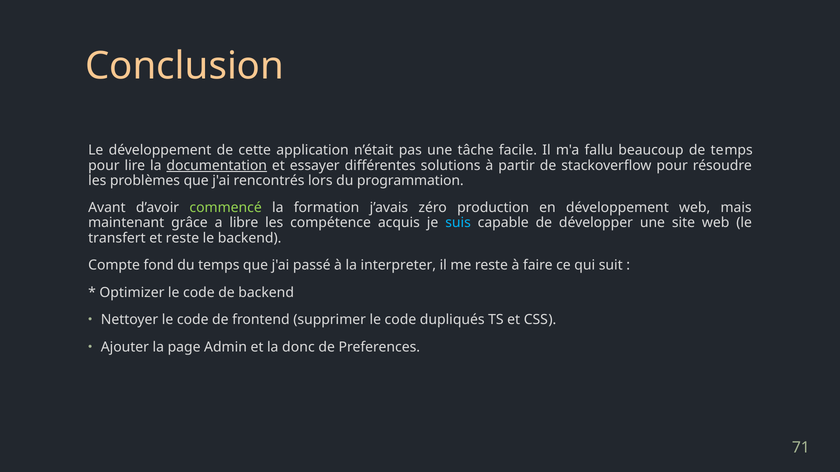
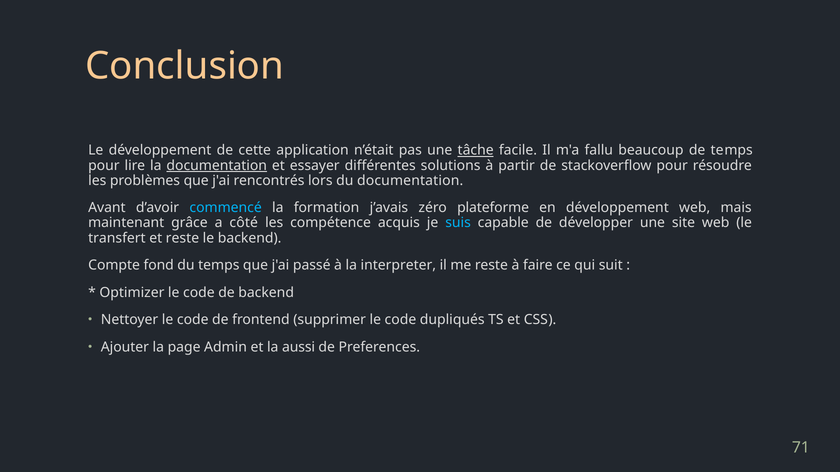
tâche underline: none -> present (476, 151)
du programmation: programmation -> documentation (410, 181)
commencé colour: light green -> light blue (226, 208)
production: production -> plateforme (493, 208)
libre: libre -> côté (244, 223)
donc: donc -> aussi (299, 348)
